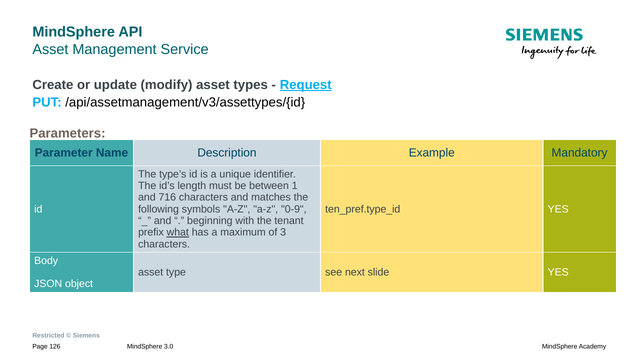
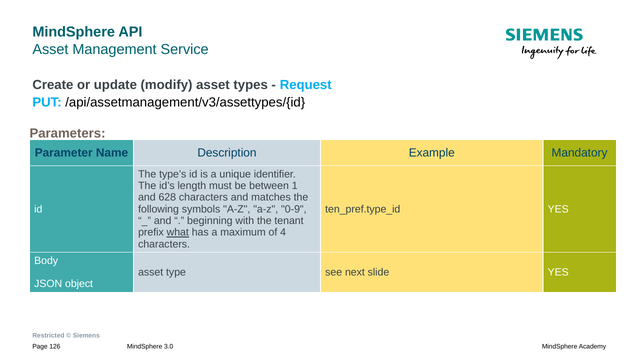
Request underline: present -> none (306, 85)
716: 716 -> 628 (167, 197)
3: 3 -> 4 (283, 232)
